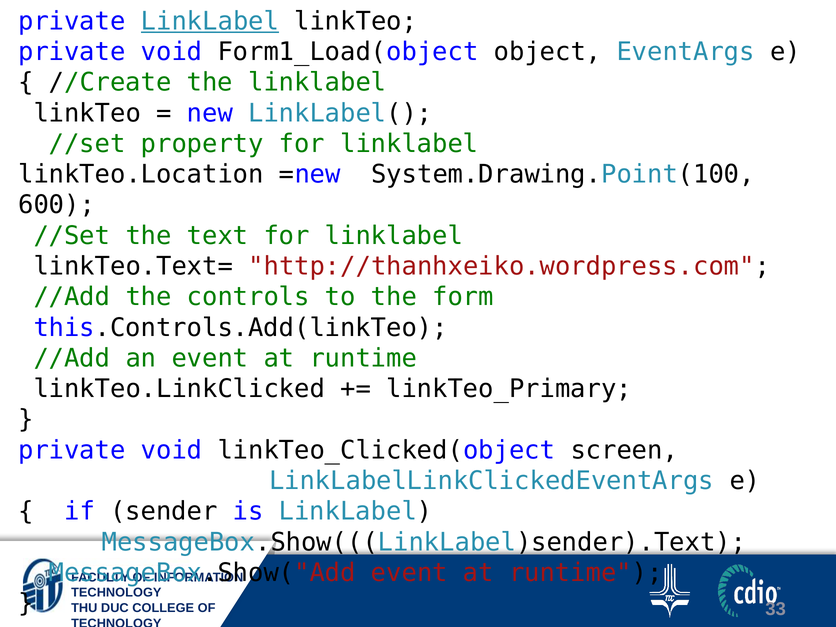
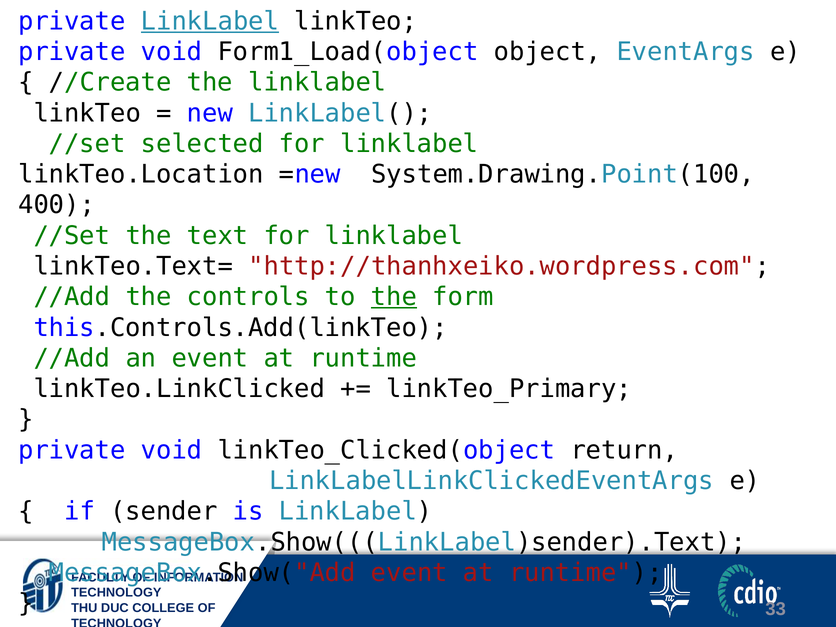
property: property -> selected (202, 144)
600: 600 -> 400 (57, 205)
the underline: none -> present (394, 297)
screen: screen -> return (624, 450)
